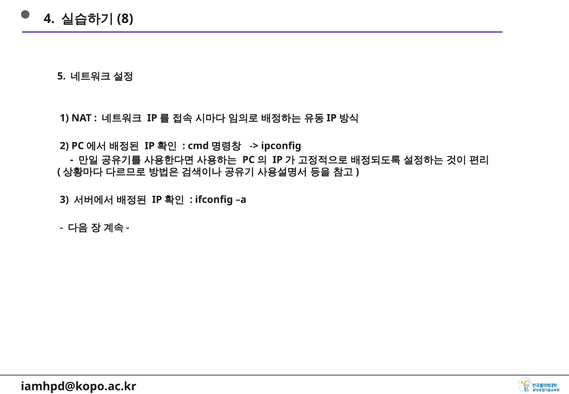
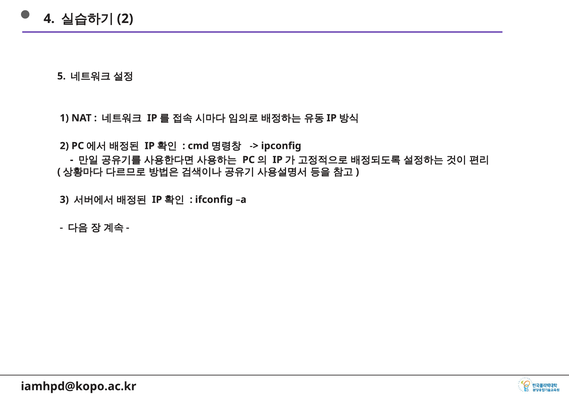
8: 8 -> 2 (125, 19)
